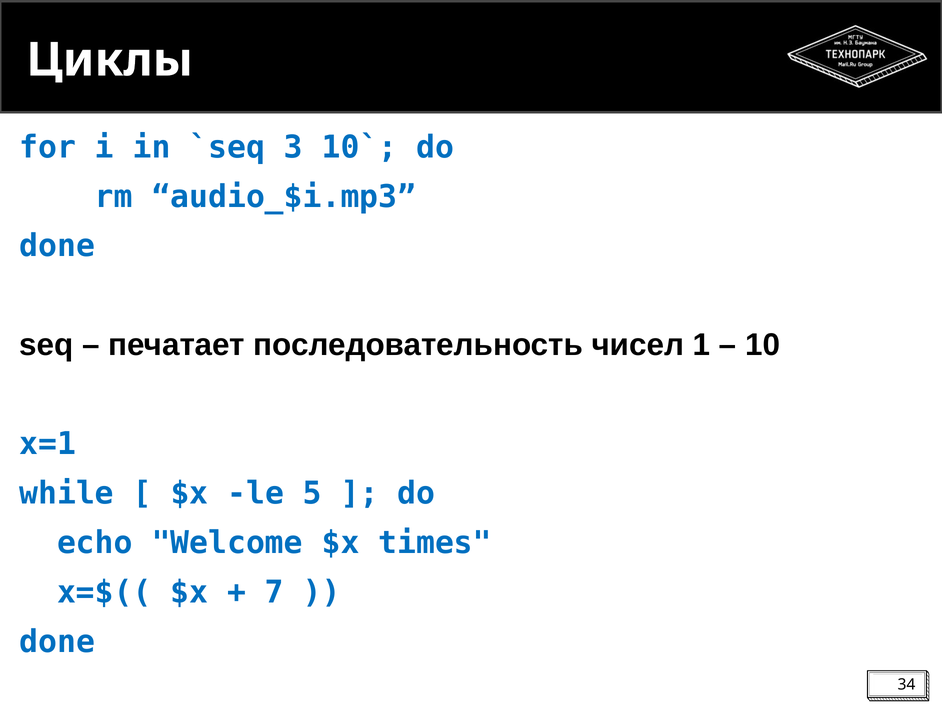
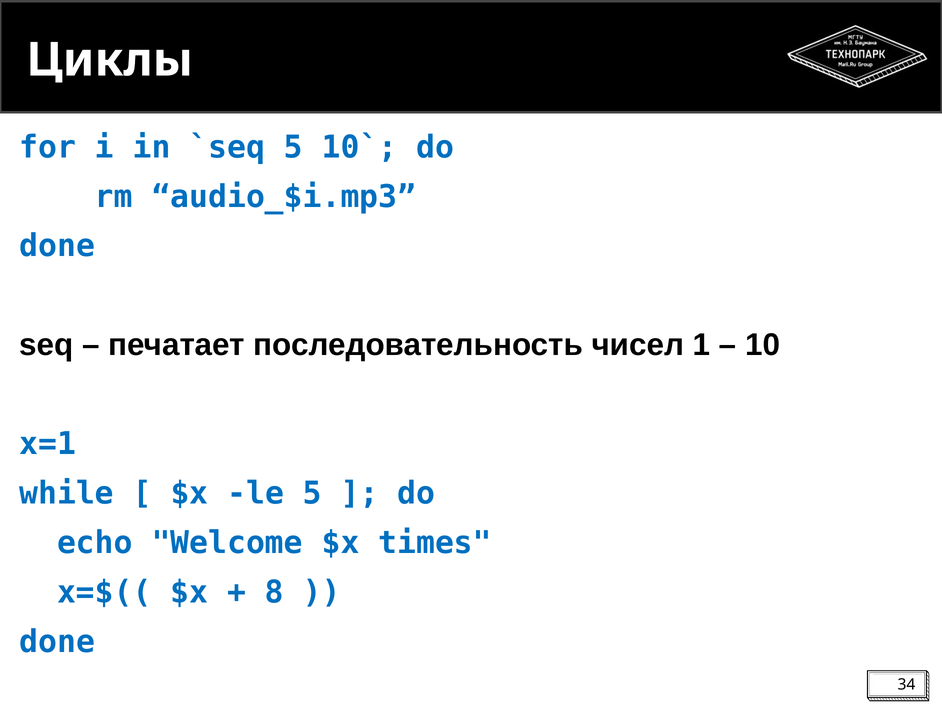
3: 3 -> 5 (293, 147)
7: 7 -> 8 (274, 593)
